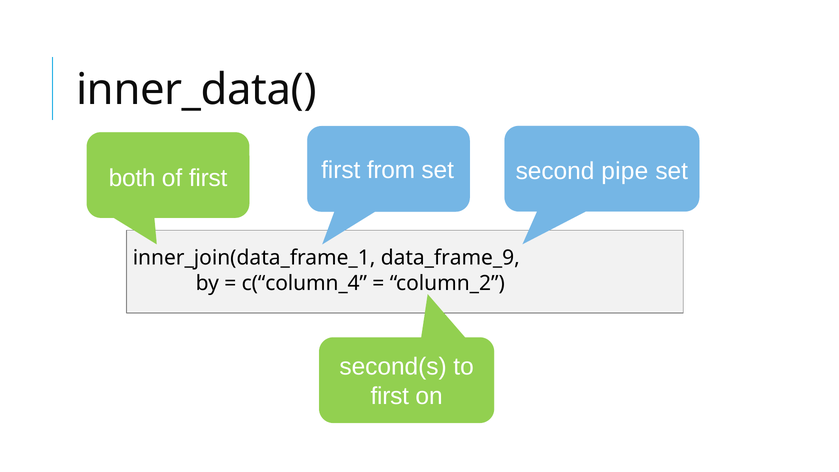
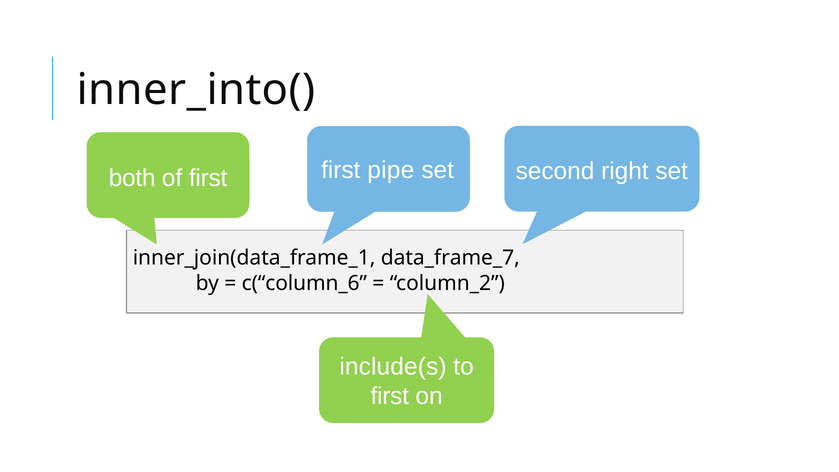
inner_data(: inner_data( -> inner_into( (196, 90)
from: from -> pipe (391, 170)
pipe: pipe -> right (625, 171)
data_frame_9: data_frame_9 -> data_frame_7 (450, 258)
c(“column_4: c(“column_4 -> c(“column_6 (304, 283)
second(s: second(s -> include(s (393, 367)
